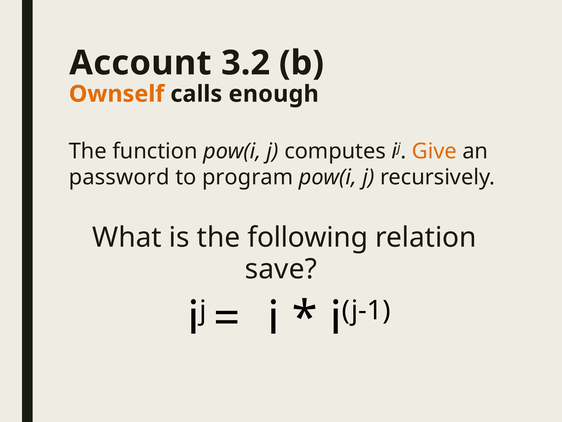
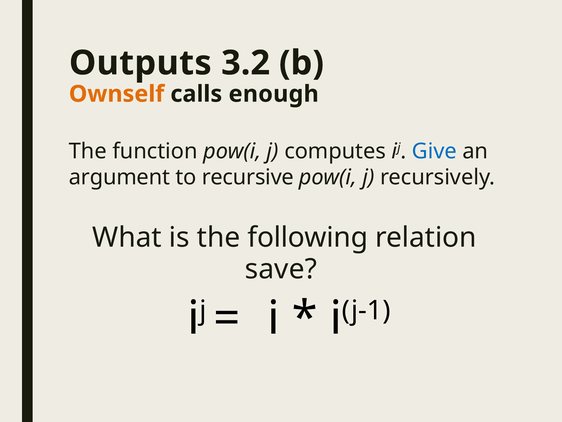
Account: Account -> Outputs (140, 63)
Give colour: orange -> blue (434, 151)
password: password -> argument (119, 177)
program: program -> recursive (248, 177)
